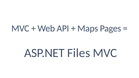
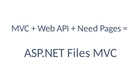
Maps: Maps -> Need (88, 29)
